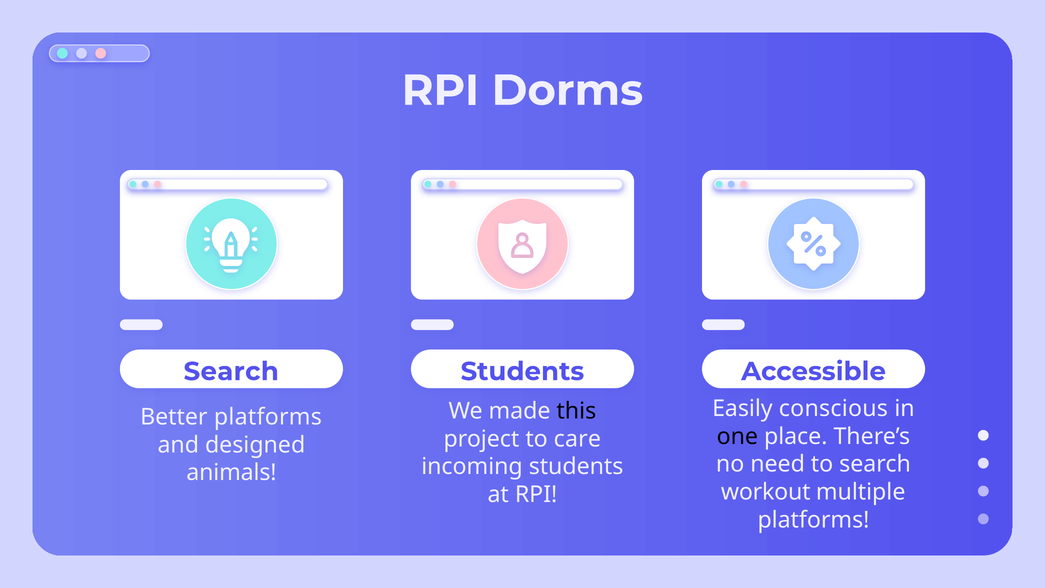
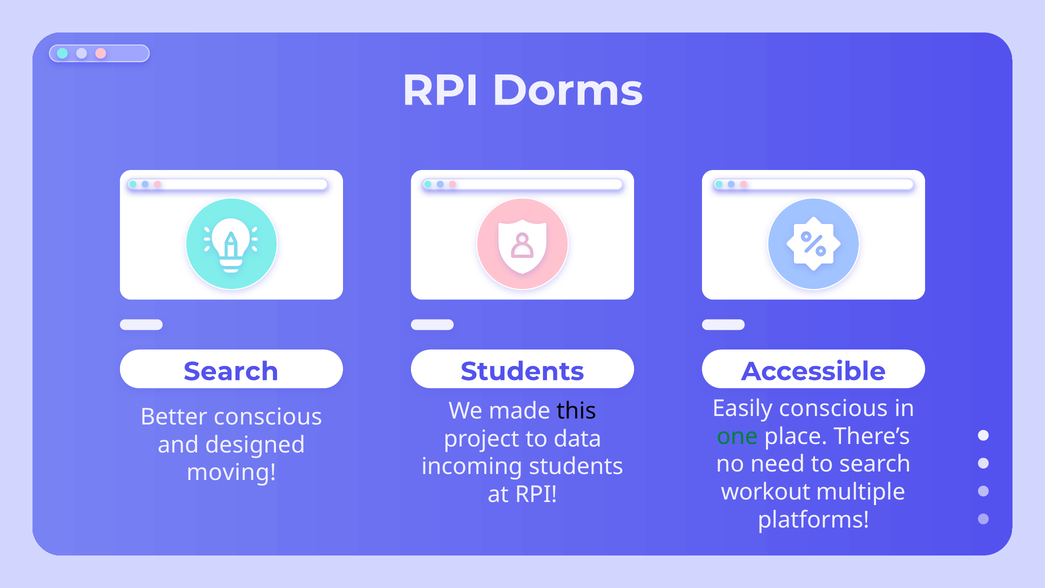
Better platforms: platforms -> conscious (268, 417)
one colour: black -> green (737, 436)
care: care -> data (578, 439)
animals: animals -> moving (231, 473)
